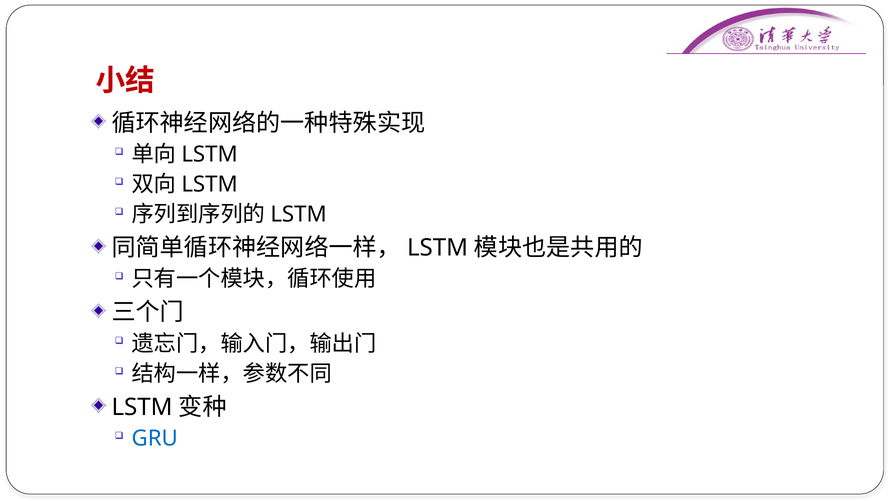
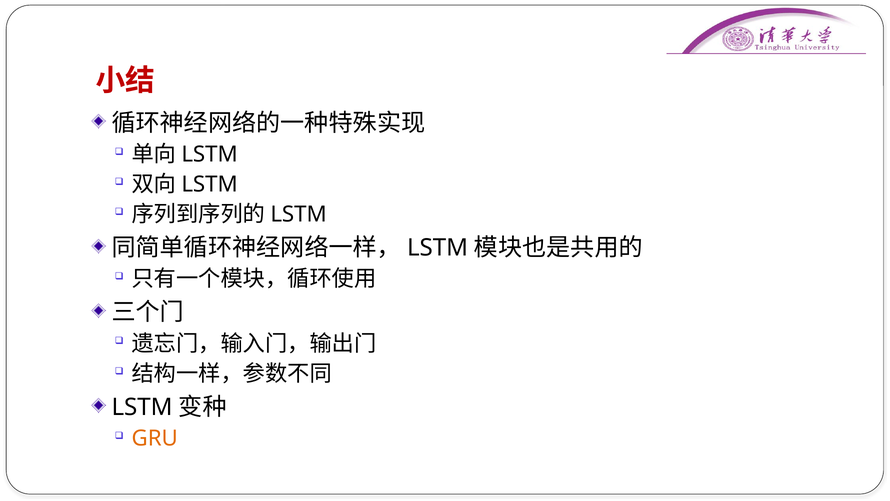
GRU colour: blue -> orange (155, 438)
